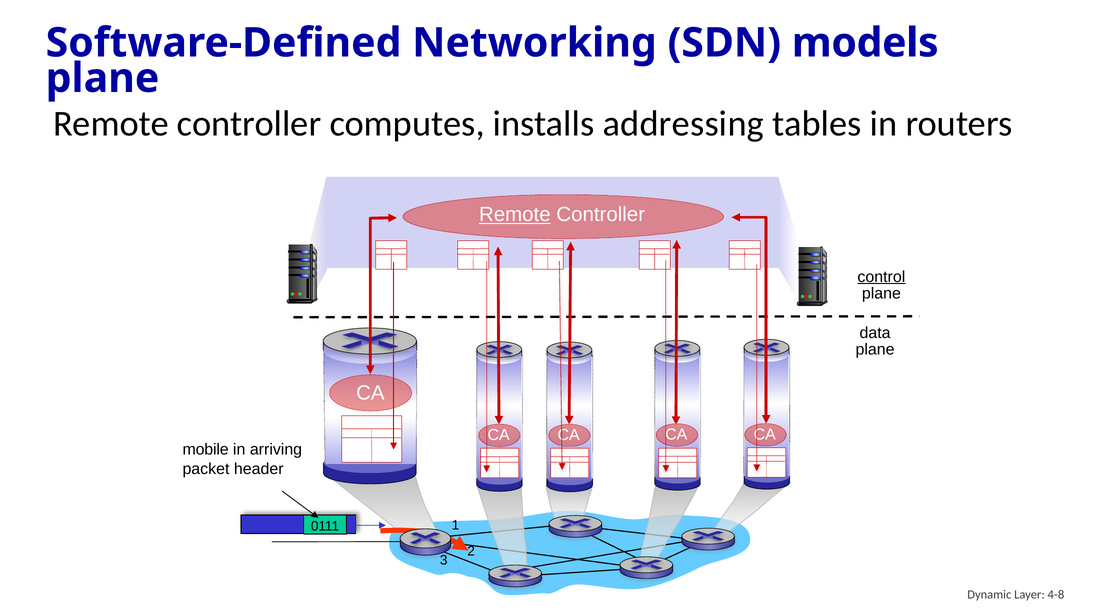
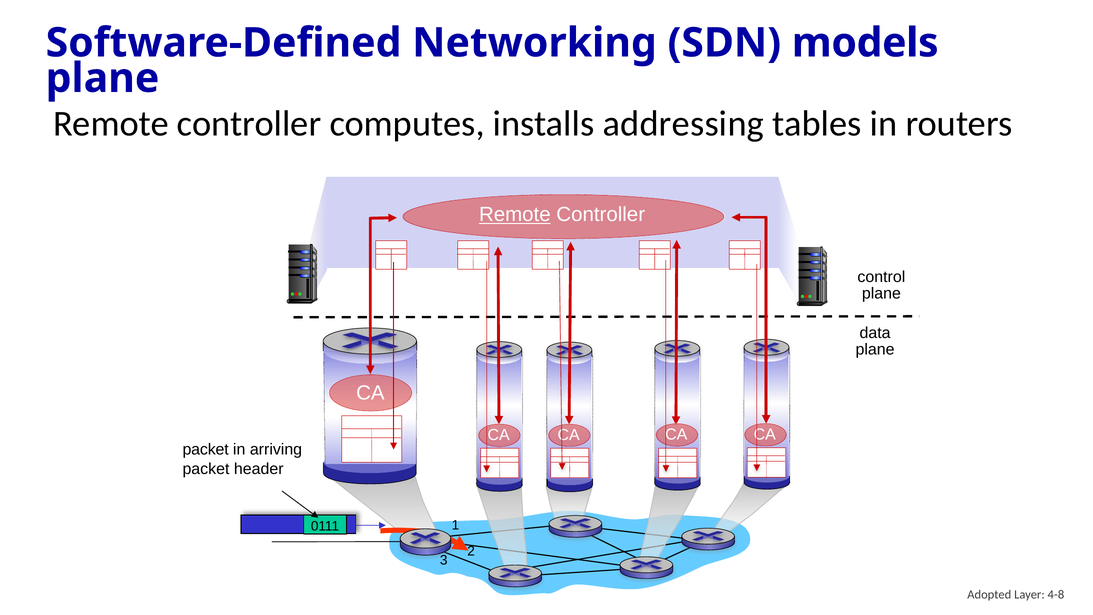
control underline: present -> none (881, 277)
mobile: mobile -> packet (206, 450)
Dynamic: Dynamic -> Adopted (989, 595)
